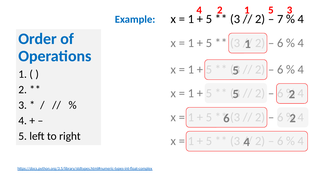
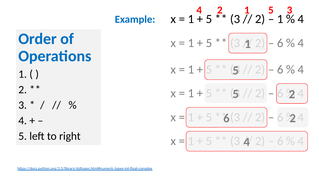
7: 7 -> 1 (280, 19)
